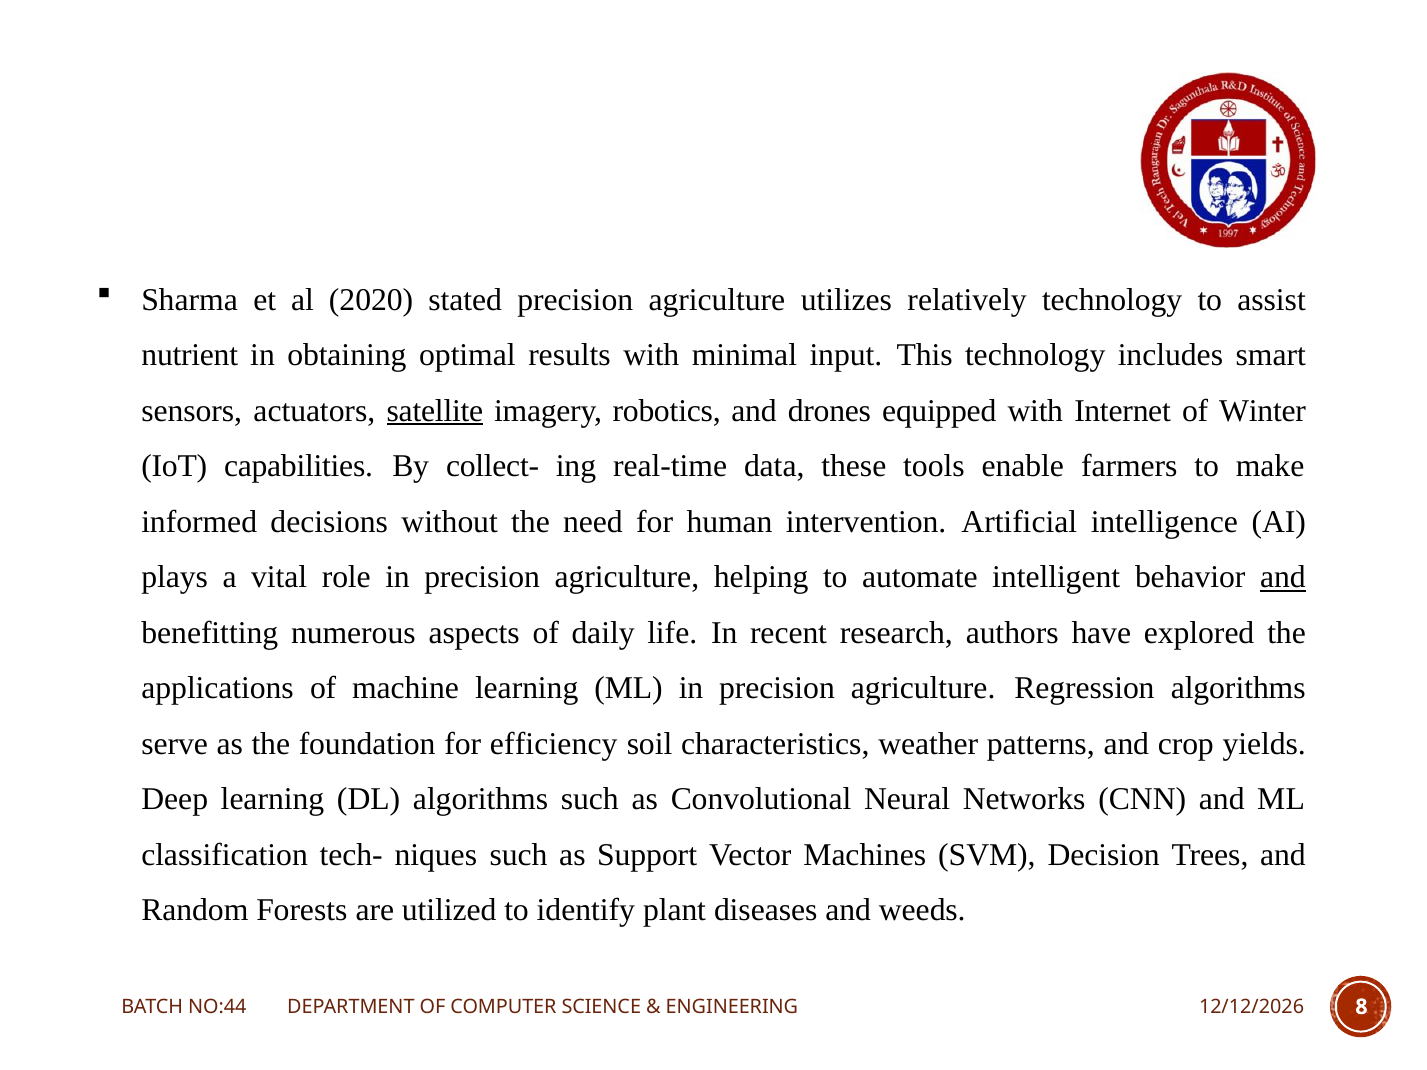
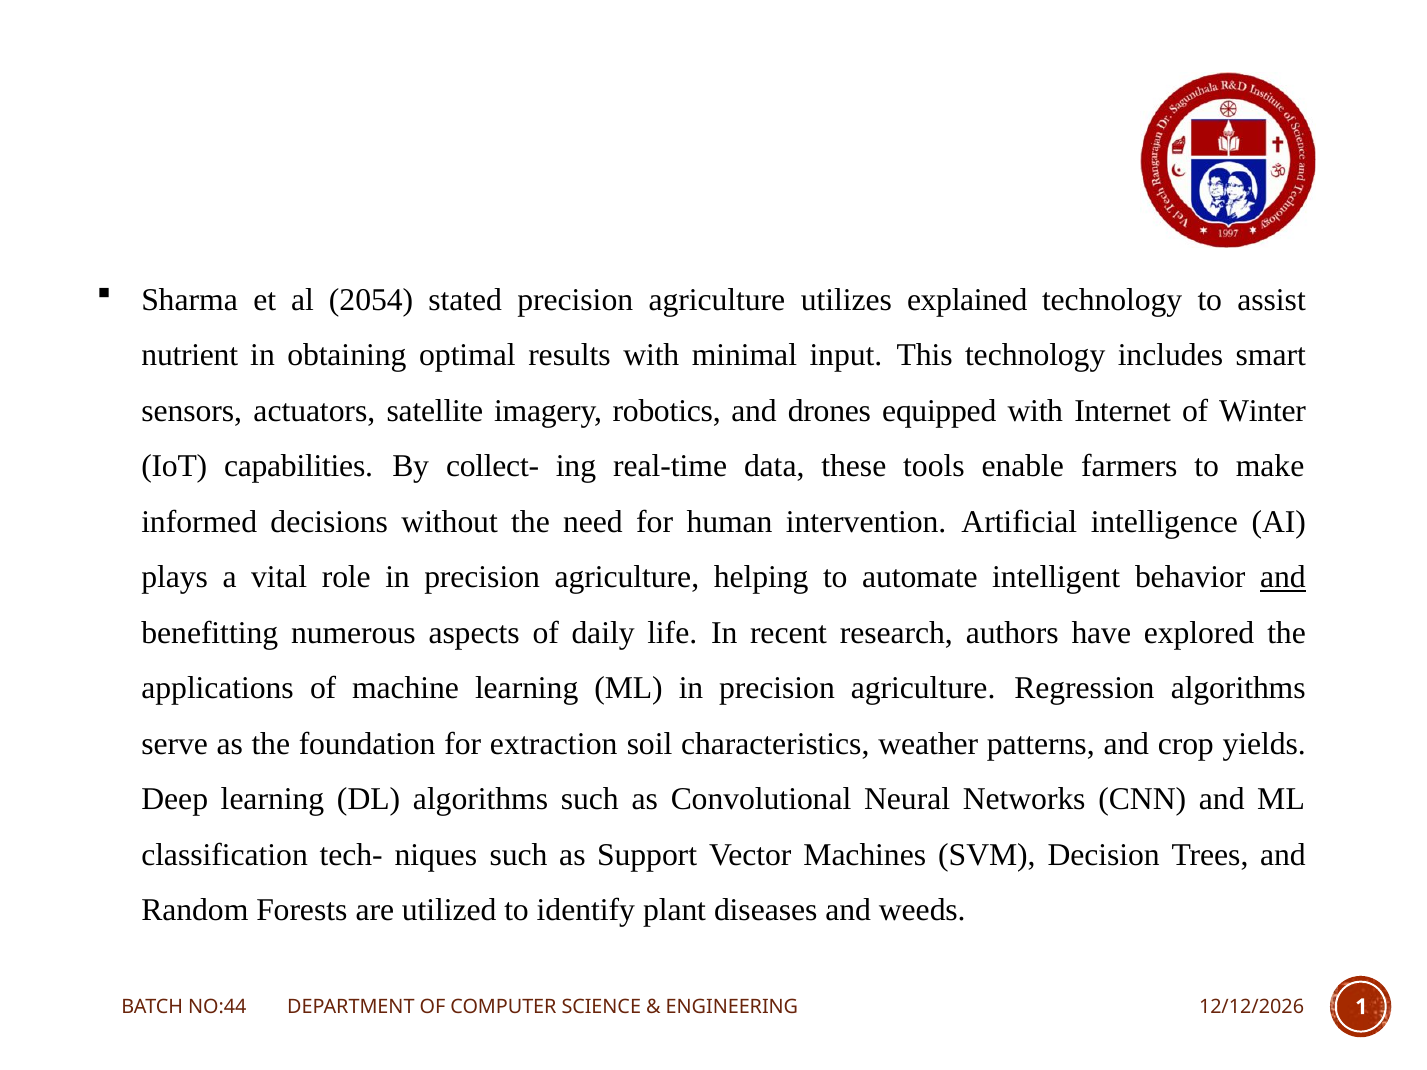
2020: 2020 -> 2054 (371, 300)
relatively: relatively -> explained (967, 300)
satellite underline: present -> none (435, 411)
efficiency: efficiency -> extraction (554, 744)
8: 8 -> 1 (1361, 1007)
